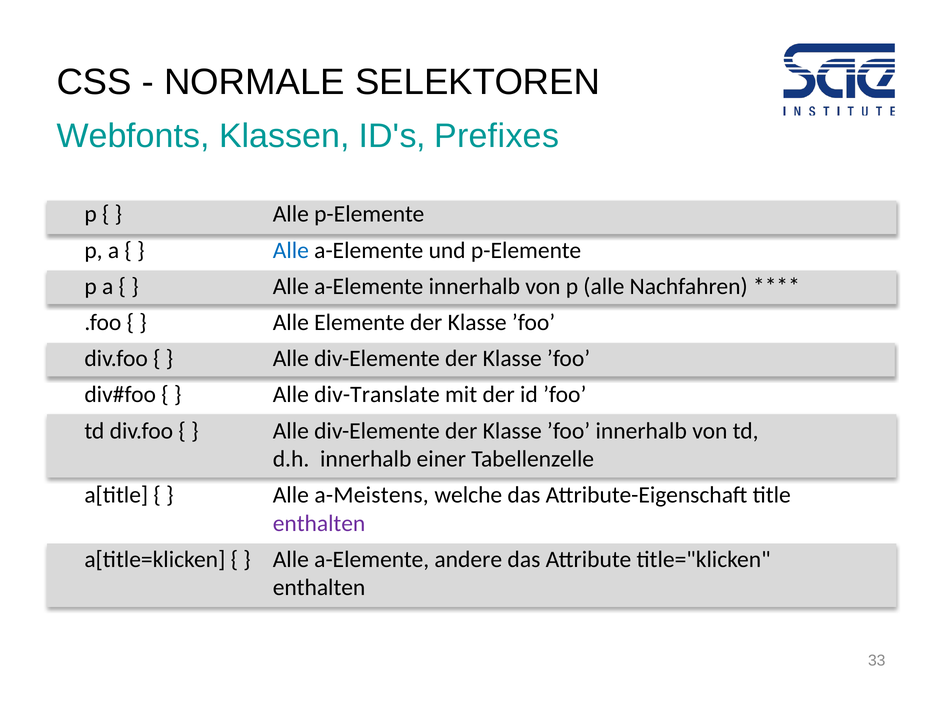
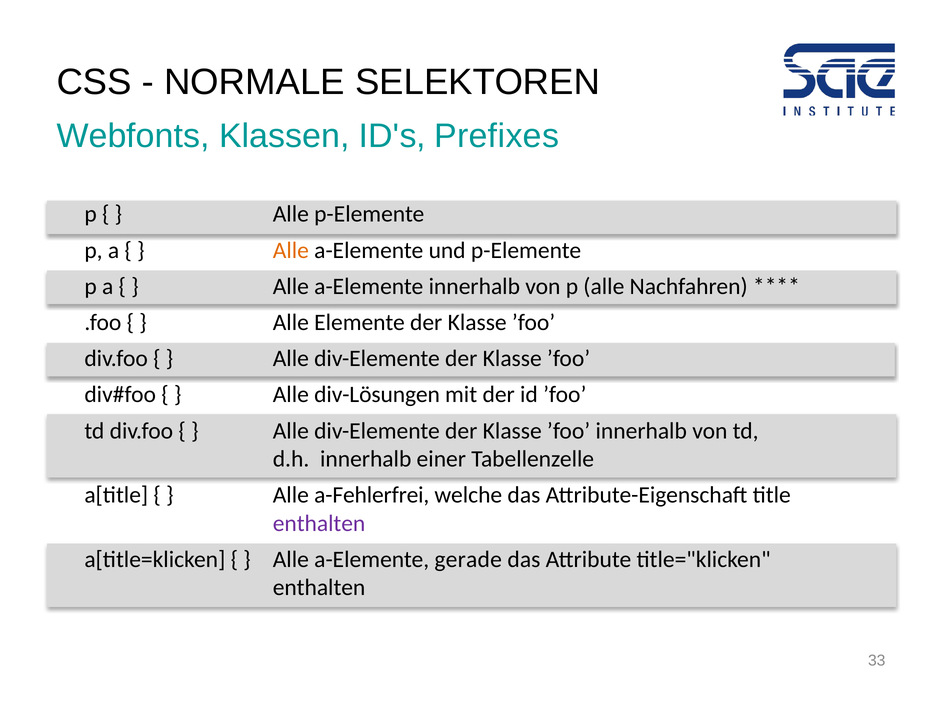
Alle colour: blue -> orange (291, 250)
div-Translate: div-Translate -> div-Lösungen (377, 395)
a-Meistens: a-Meistens -> a-Fehlerfrei (372, 495)
andere: andere -> gerade (468, 560)
